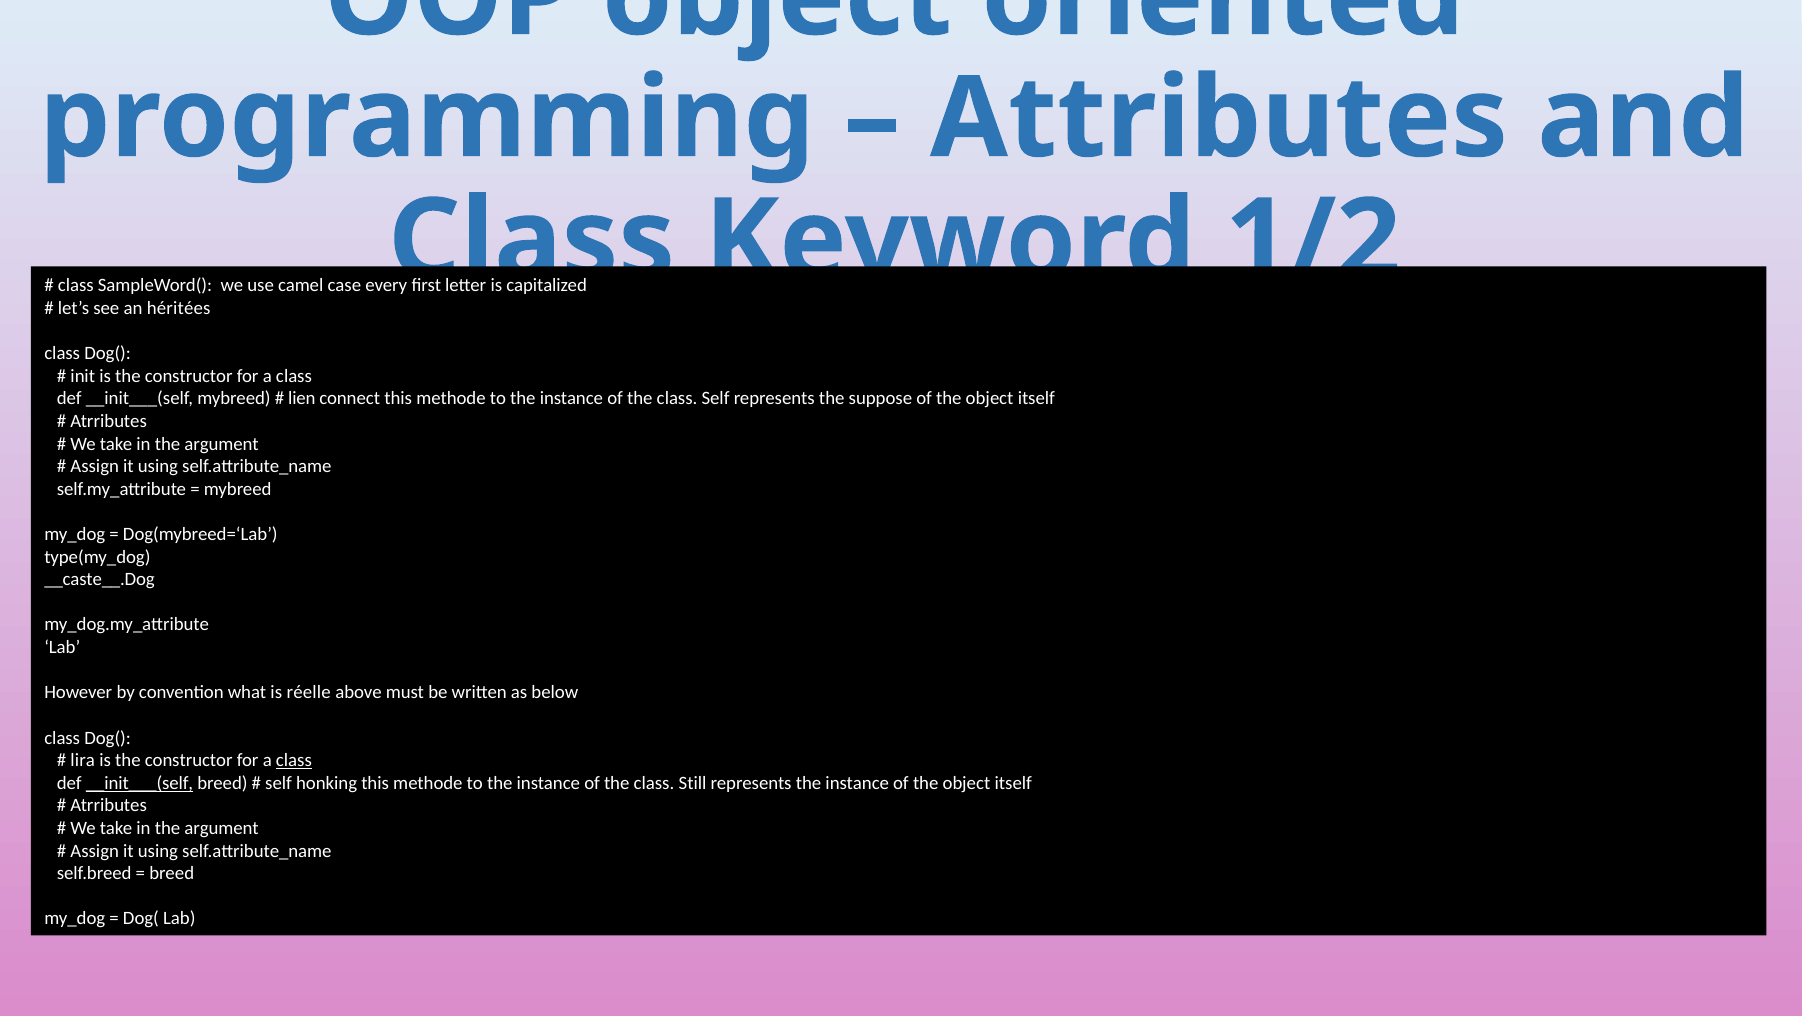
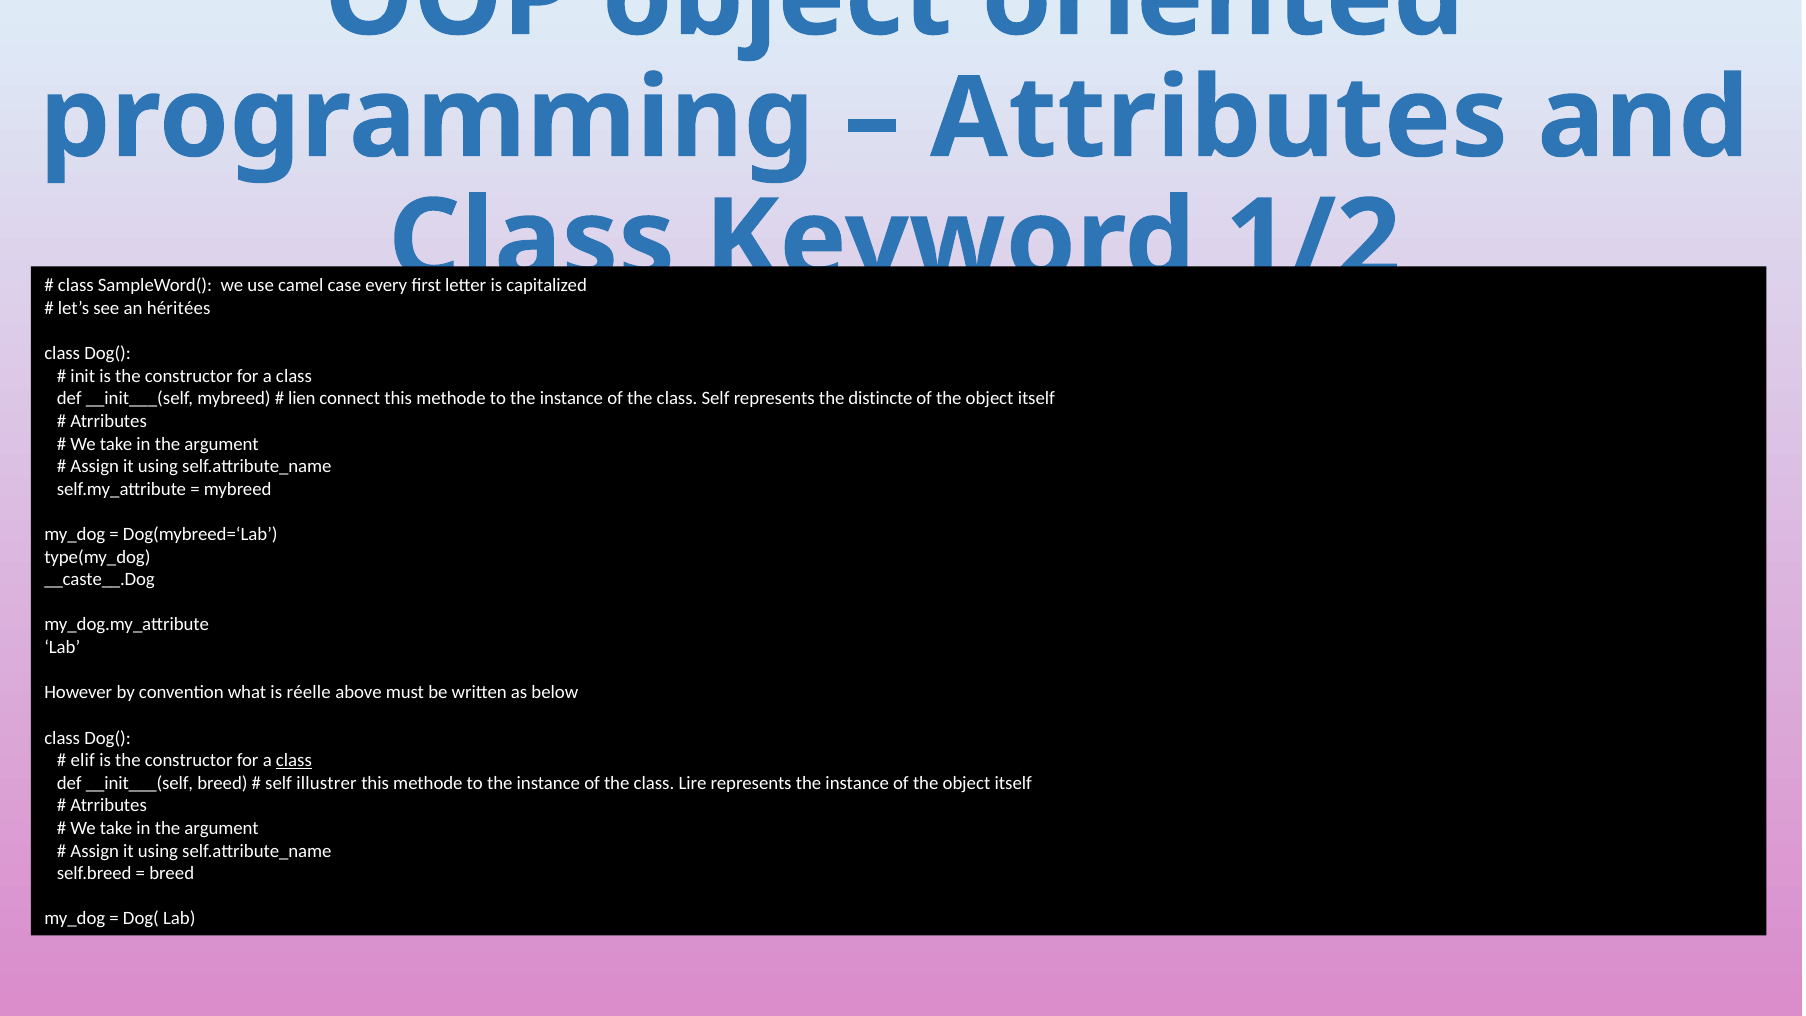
suppose: suppose -> distincte (881, 399)
lira: lira -> elif (83, 760)
__init___(self underline: present -> none (140, 783)
honking: honking -> illustrer (327, 783)
Still: Still -> Lire (693, 783)
